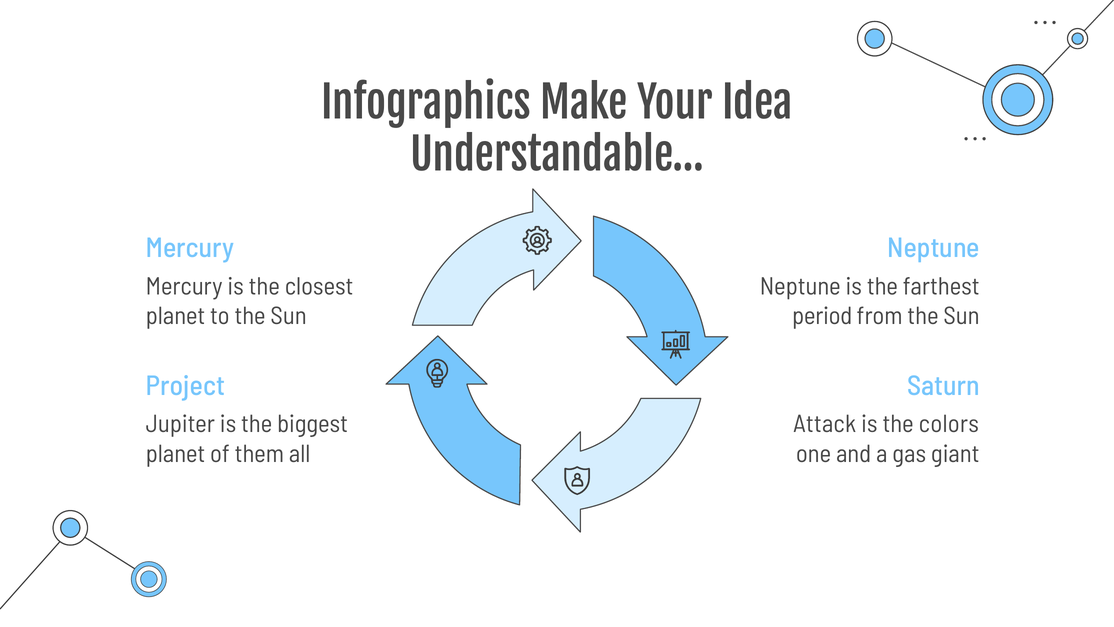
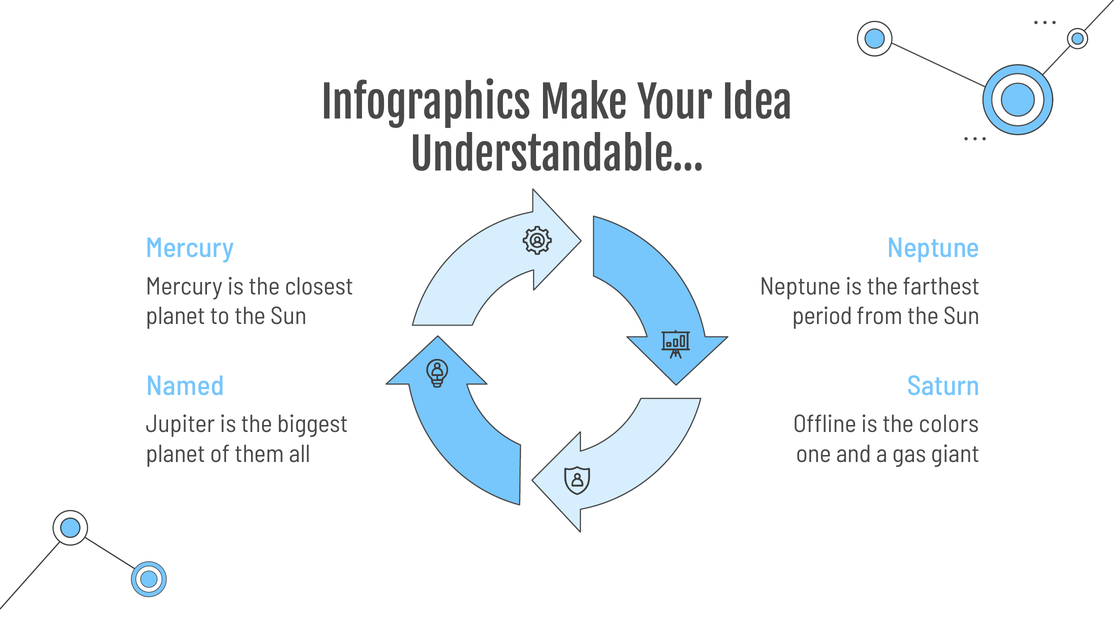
Project: Project -> Named (185, 386)
Attack: Attack -> Offline (825, 424)
